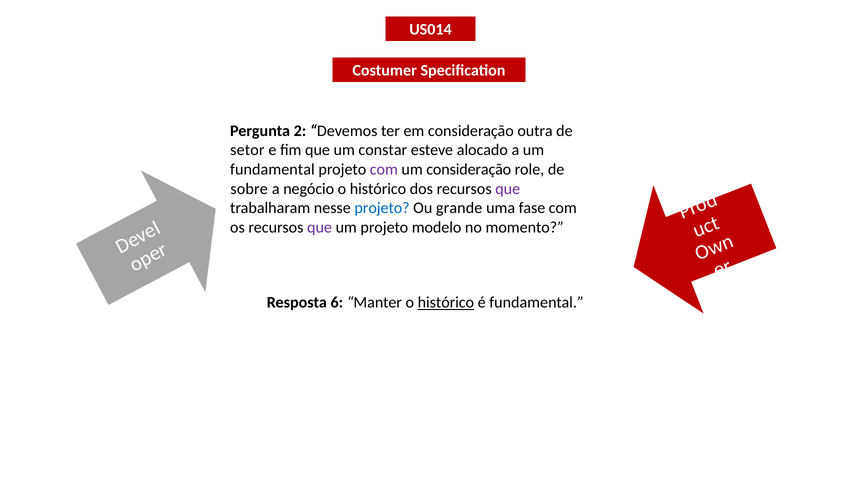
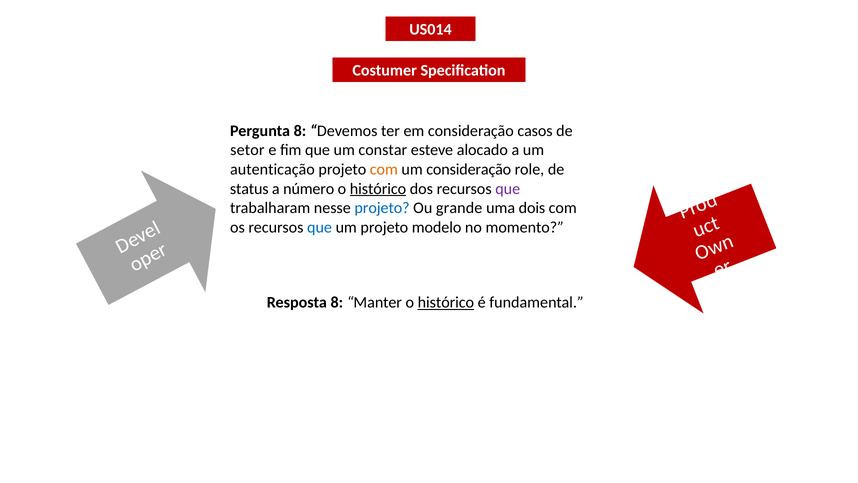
Pergunta 2: 2 -> 8 (300, 131)
outra: outra -> casos (535, 131)
fundamental: fundamental -> autenticação (272, 169)
com colour: purple -> orange (384, 169)
sobre: sobre -> status (249, 189)
negócio: negócio -> número (309, 189)
histórico underline: none -> present (378, 189)
fase: fase -> dois (532, 208)
que colour: purple -> blue (320, 227)
Resposta 6: 6 -> 8 (337, 302)
